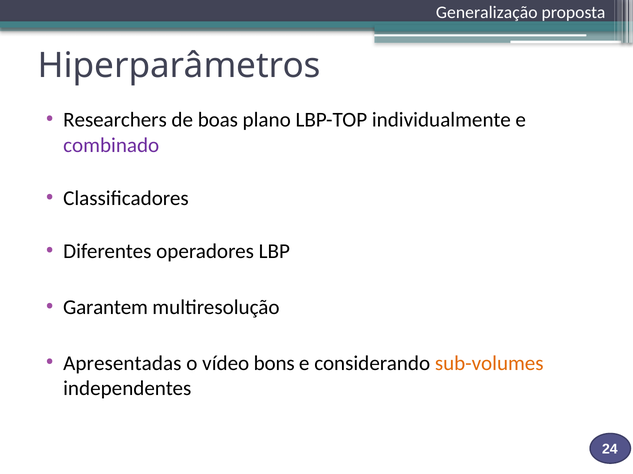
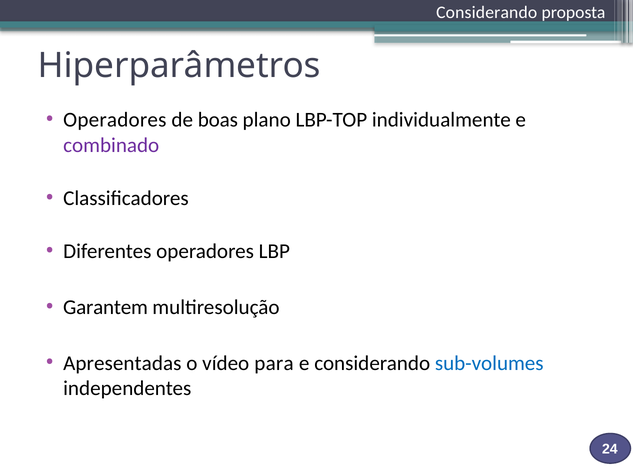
Generalização: Generalização -> Considerando (487, 12)
Researchers: Researchers -> Operadores (115, 120)
bons: bons -> para (274, 364)
sub-volumes colour: orange -> blue (489, 364)
